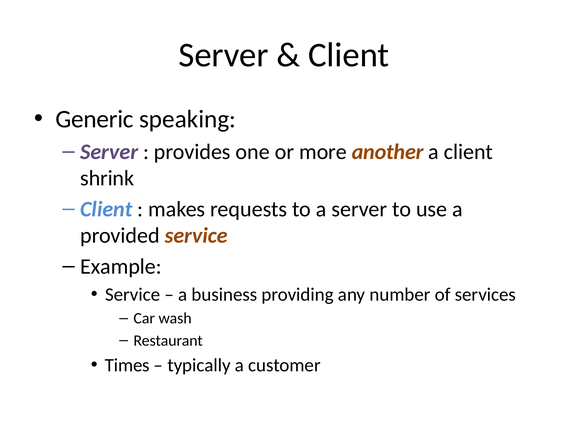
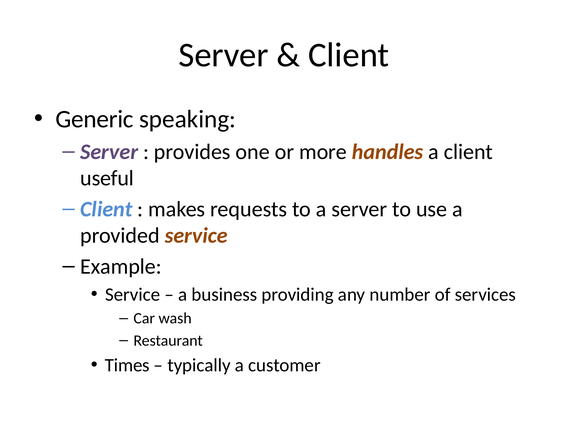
another: another -> handles (388, 152)
shrink: shrink -> useful (107, 178)
